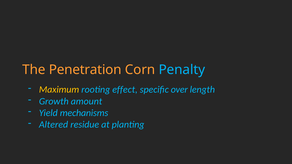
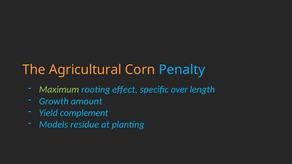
Penetration: Penetration -> Agricultural (85, 70)
Maximum colour: yellow -> light green (59, 90)
mechanisms: mechanisms -> complement (84, 113)
Altered: Altered -> Models (54, 125)
